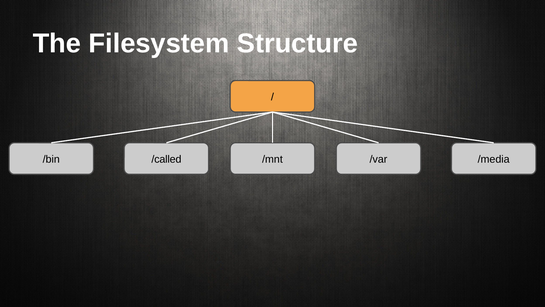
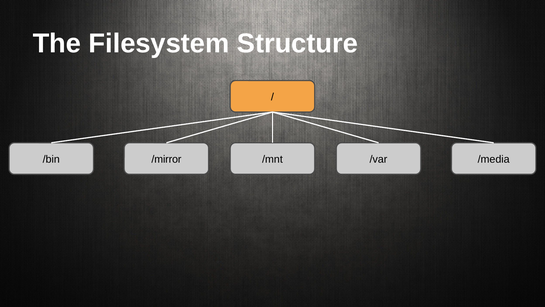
/called: /called -> /mirror (166, 159)
